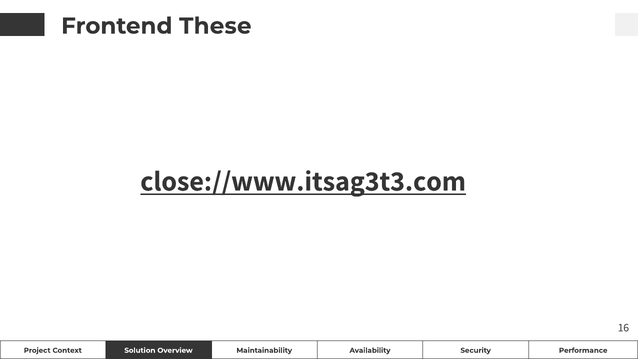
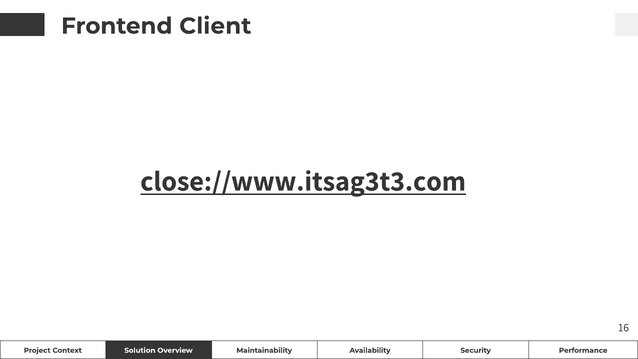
These: These -> Client (215, 26)
